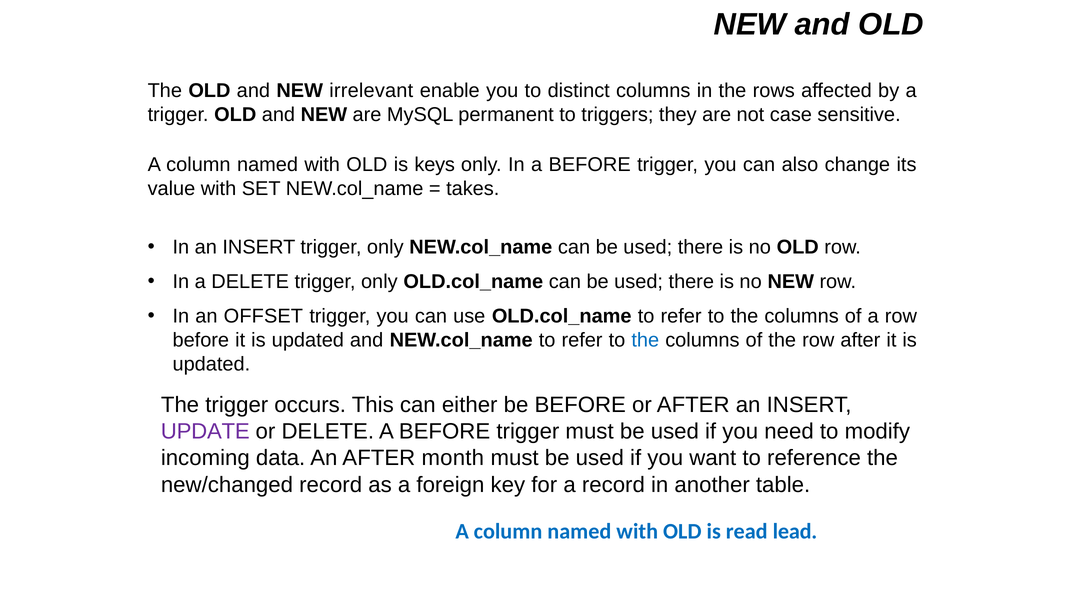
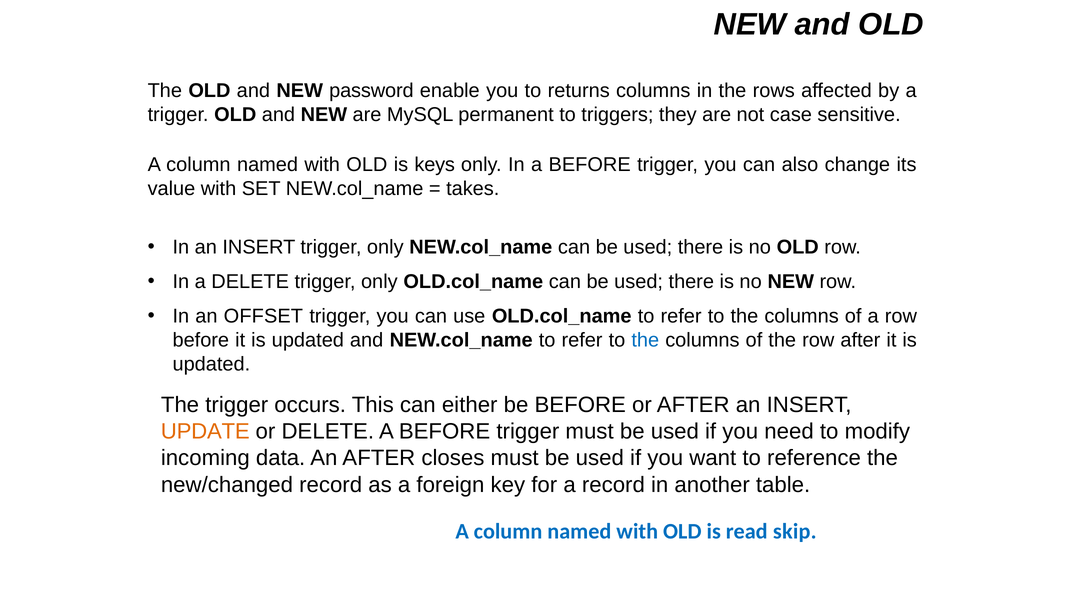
irrelevant: irrelevant -> password (371, 90)
distinct: distinct -> returns (579, 90)
UPDATE colour: purple -> orange (205, 432)
month: month -> closes (453, 458)
lead: lead -> skip (795, 531)
